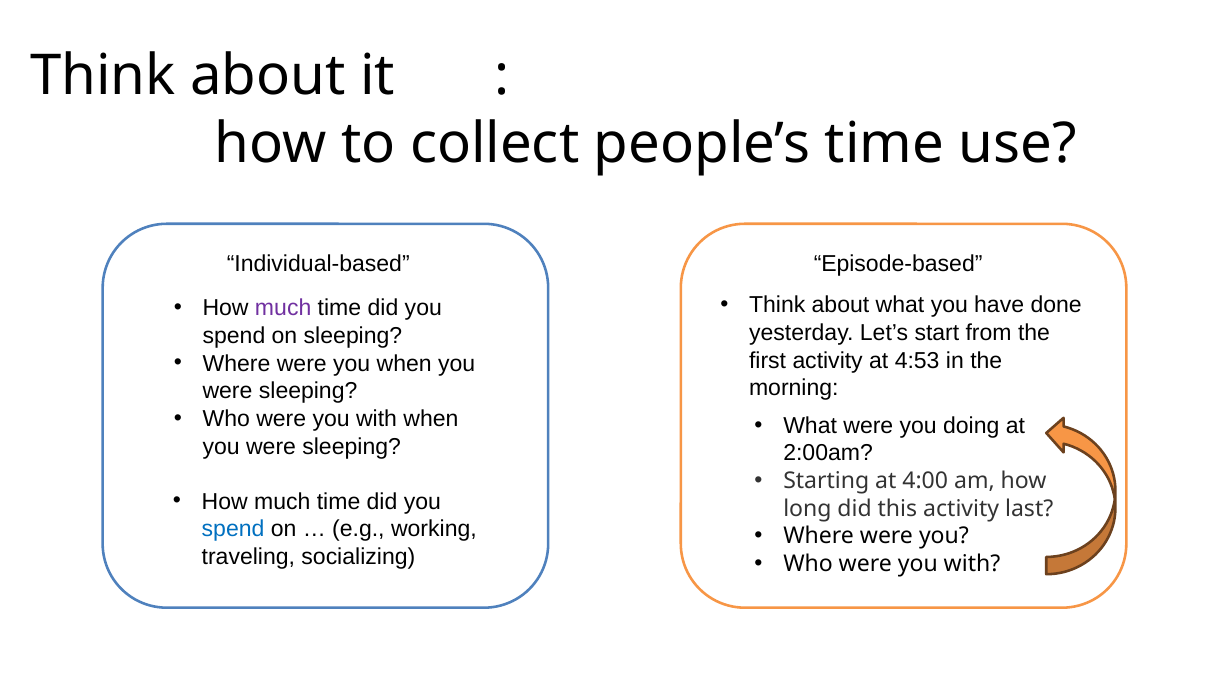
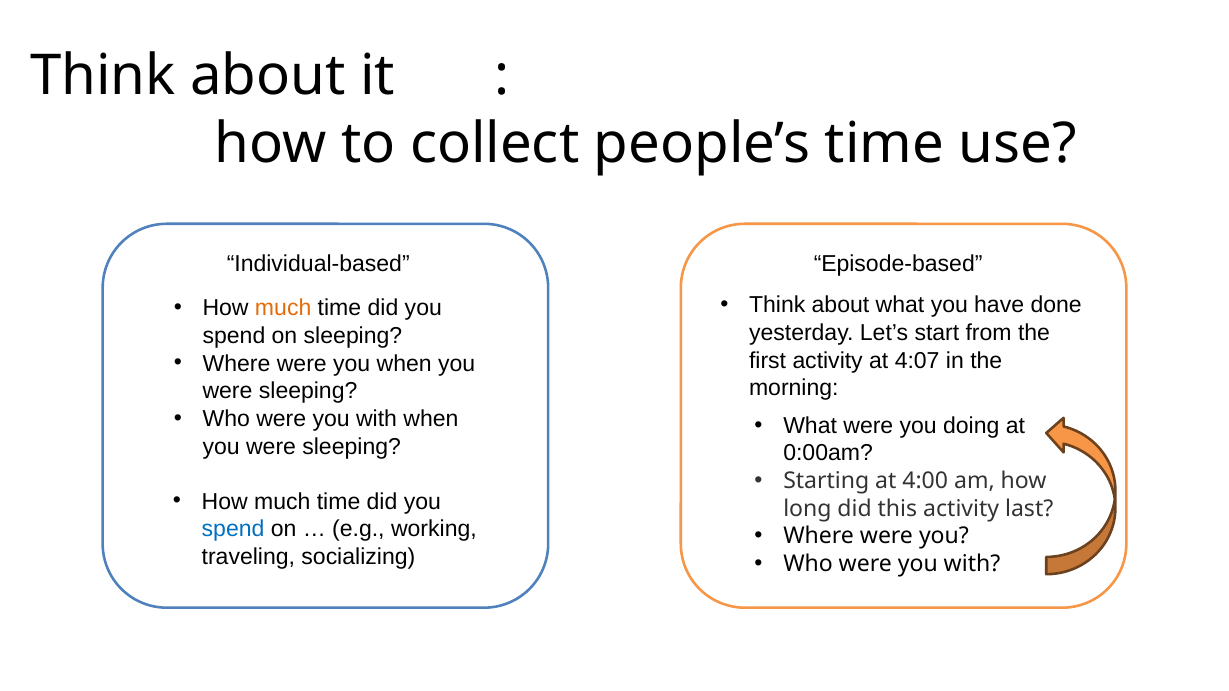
much colour: purple -> orange (283, 308)
4:53: 4:53 -> 4:07 (917, 361)
2:00am: 2:00am -> 0:00am (828, 453)
